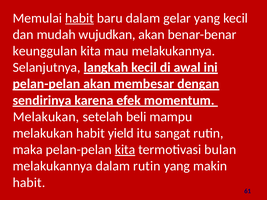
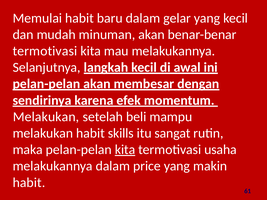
habit underline: present -> none (80, 18)
wujudkan: wujudkan -> minuman (107, 35)
keunggulan: keunggulan -> termotivasi (45, 51)
yield: yield -> skills (121, 133)
bulan: bulan -> usaha (220, 150)
dalam rutin: rutin -> price (147, 166)
